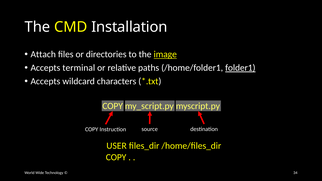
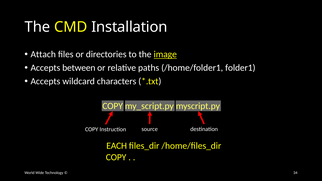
terminal: terminal -> between (79, 68)
folder1 underline: present -> none (240, 68)
USER: USER -> EACH (117, 146)
